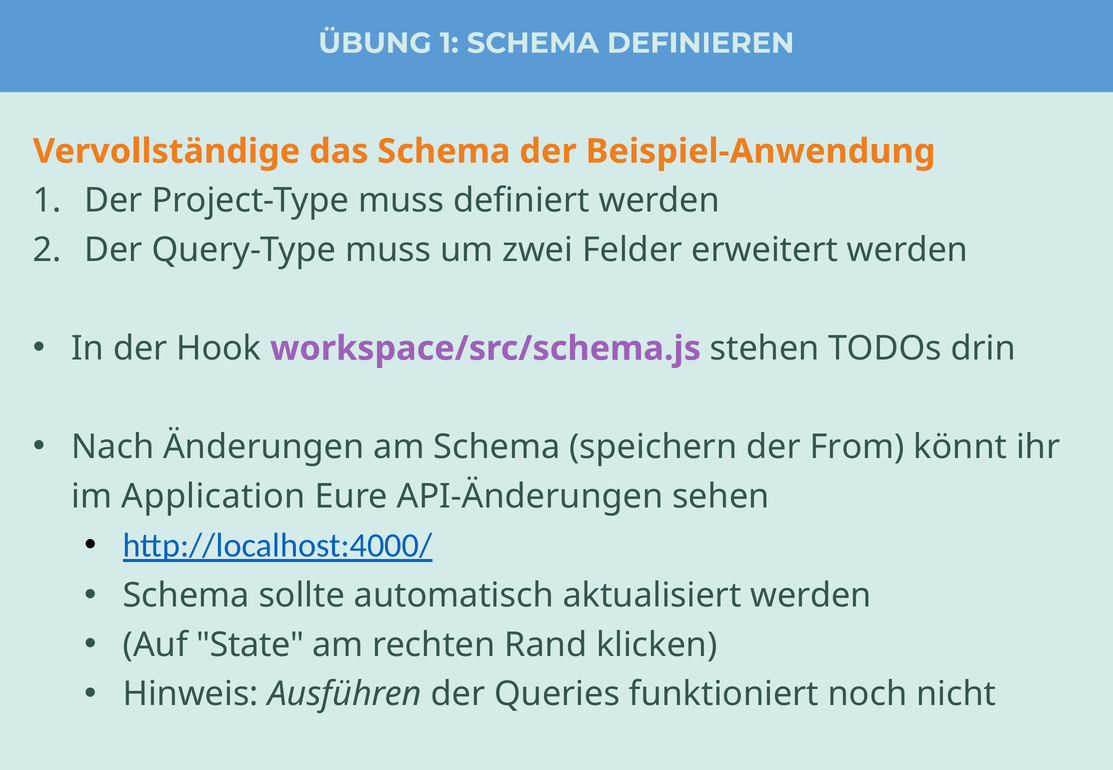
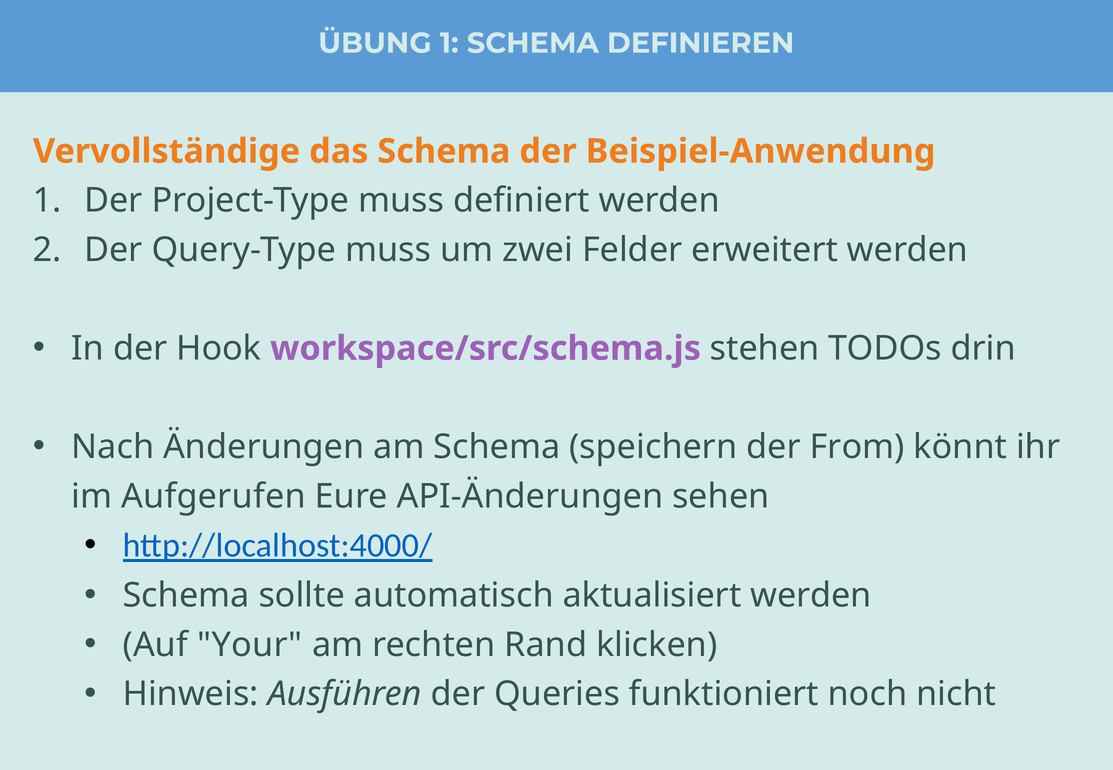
Application: Application -> Aufgerufen (213, 497)
State: State -> Your (250, 645)
